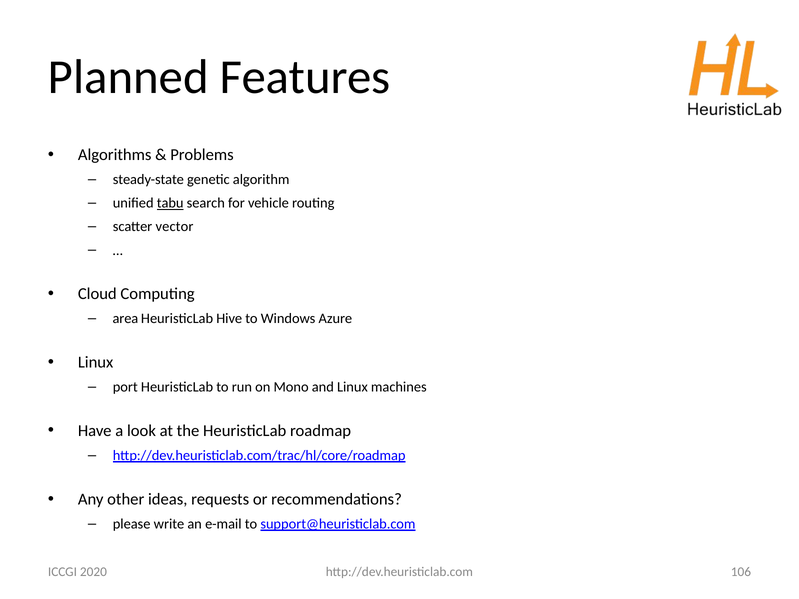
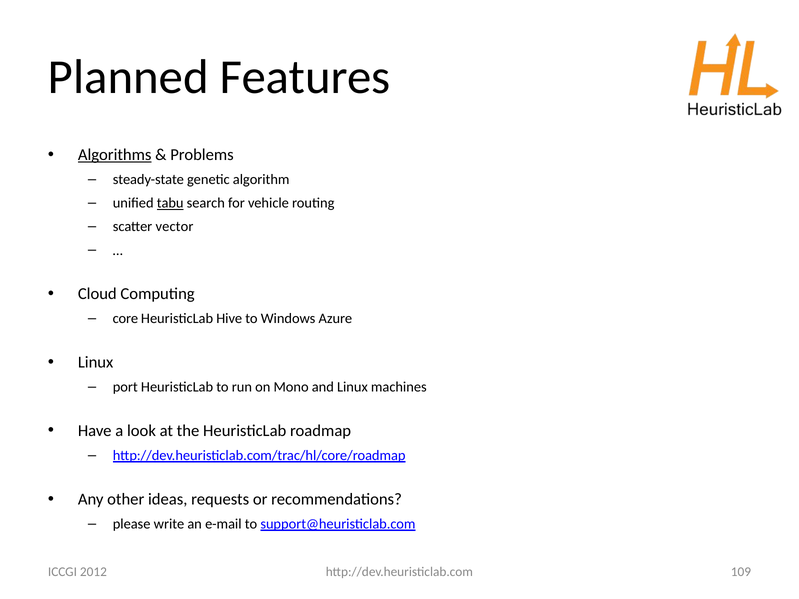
Algorithms underline: none -> present (115, 155)
area: area -> core (125, 319)
106: 106 -> 109 (741, 572)
2020: 2020 -> 2012 (93, 572)
